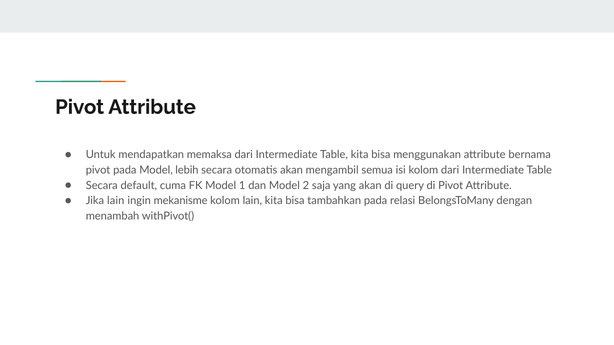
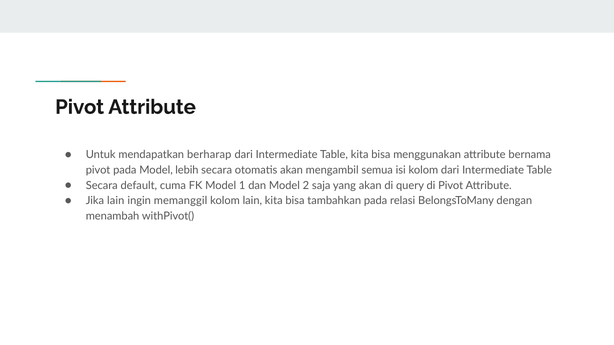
memaksa: memaksa -> berharap (209, 155)
mekanisme: mekanisme -> memanggil (181, 201)
